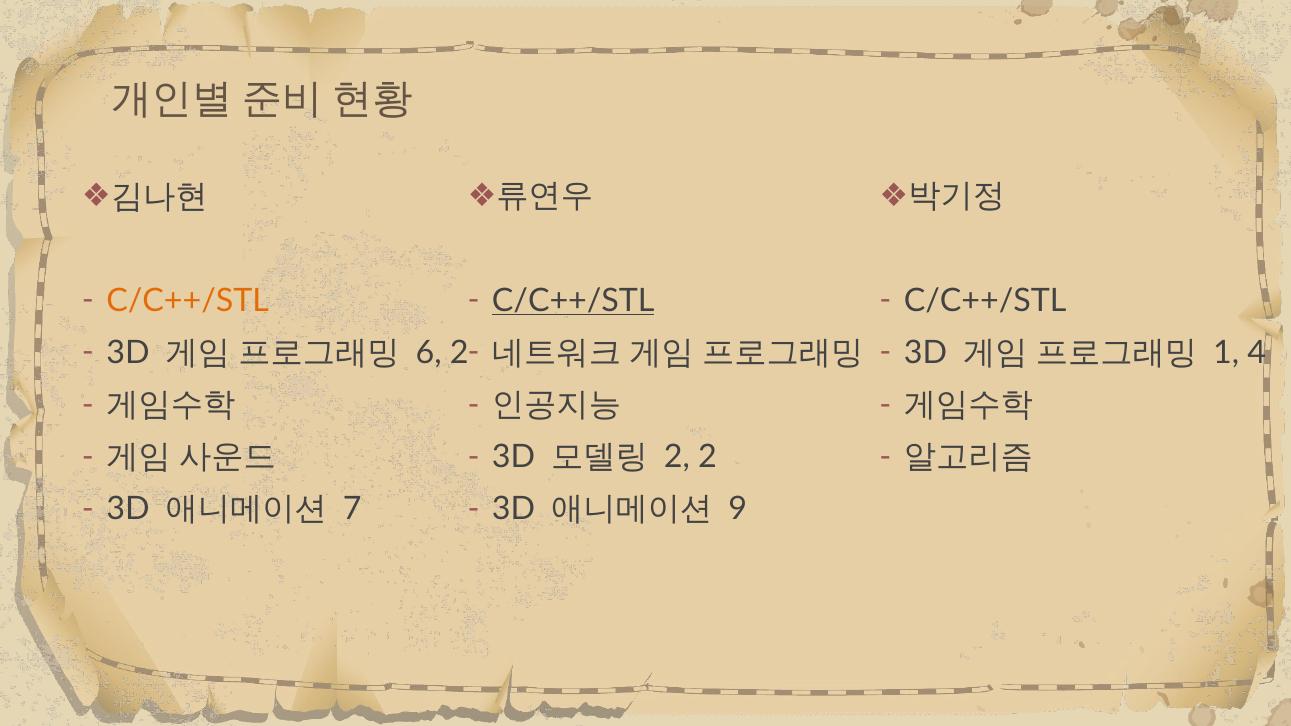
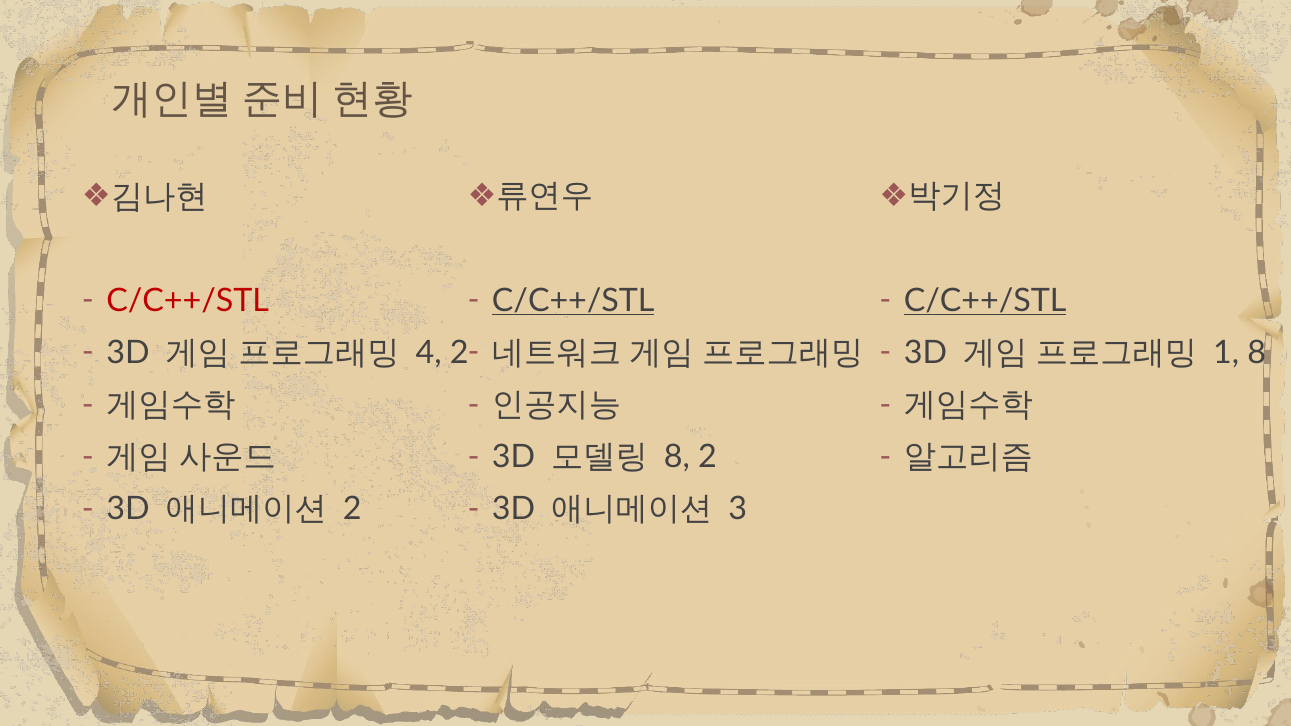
C/C++/STL underline: none -> present (985, 301)
C/C++/STL colour: orange -> red (188, 301)
6: 6 -> 4 (429, 353)
1 4: 4 -> 8 (1257, 353)
2: 2 -> 8 (677, 457)
9: 9 -> 3 (738, 509)
7: 7 -> 2 (352, 509)
